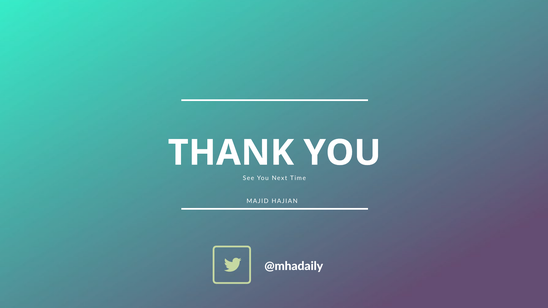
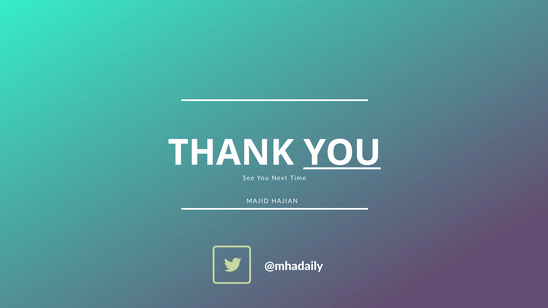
YOU underline: none -> present (342, 153)
